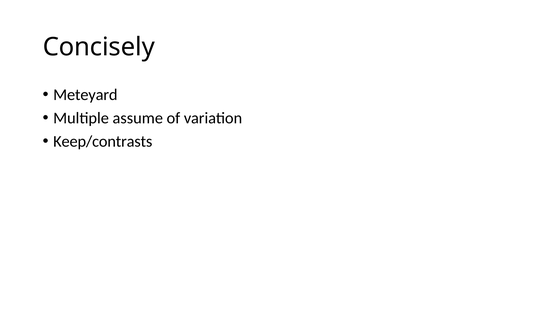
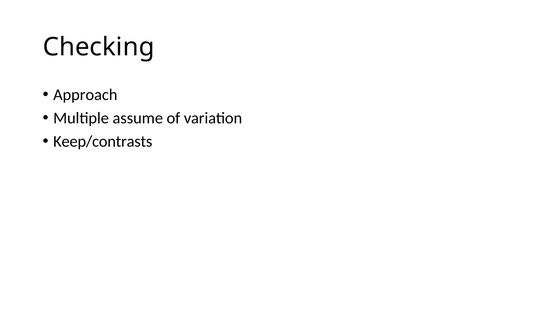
Concisely: Concisely -> Checking (99, 47)
Meteyard: Meteyard -> Approach (85, 95)
